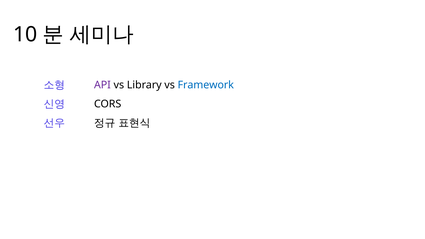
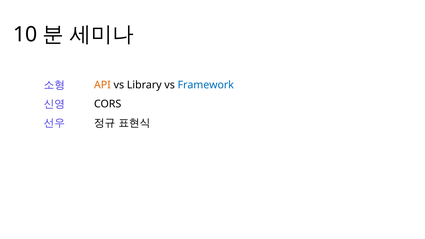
API colour: purple -> orange (102, 85)
